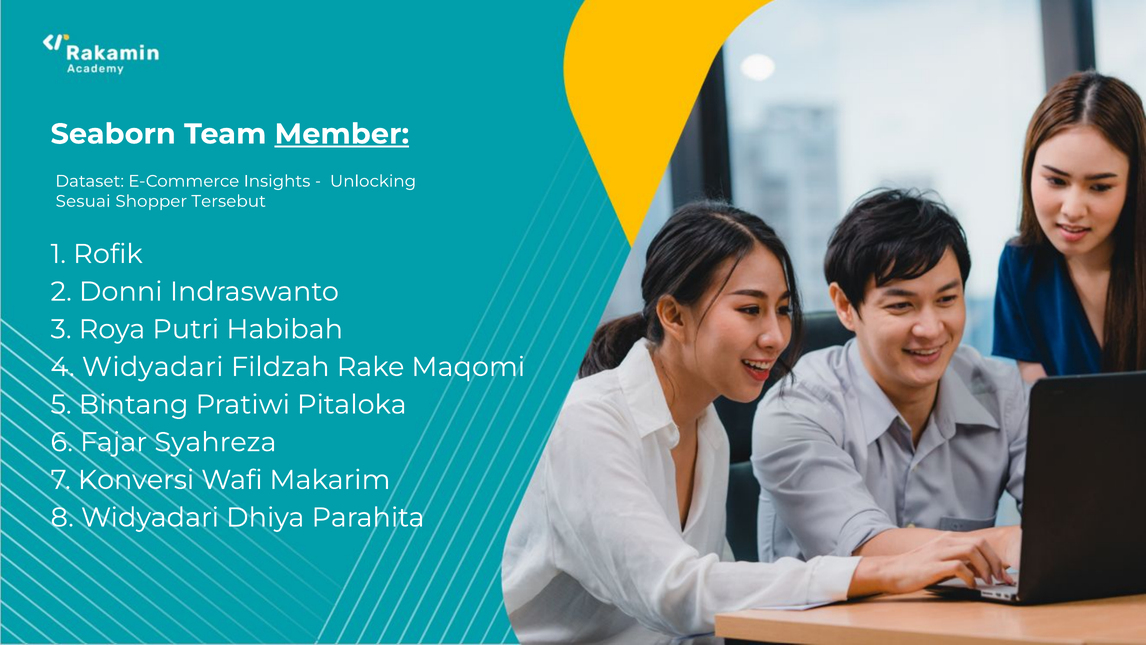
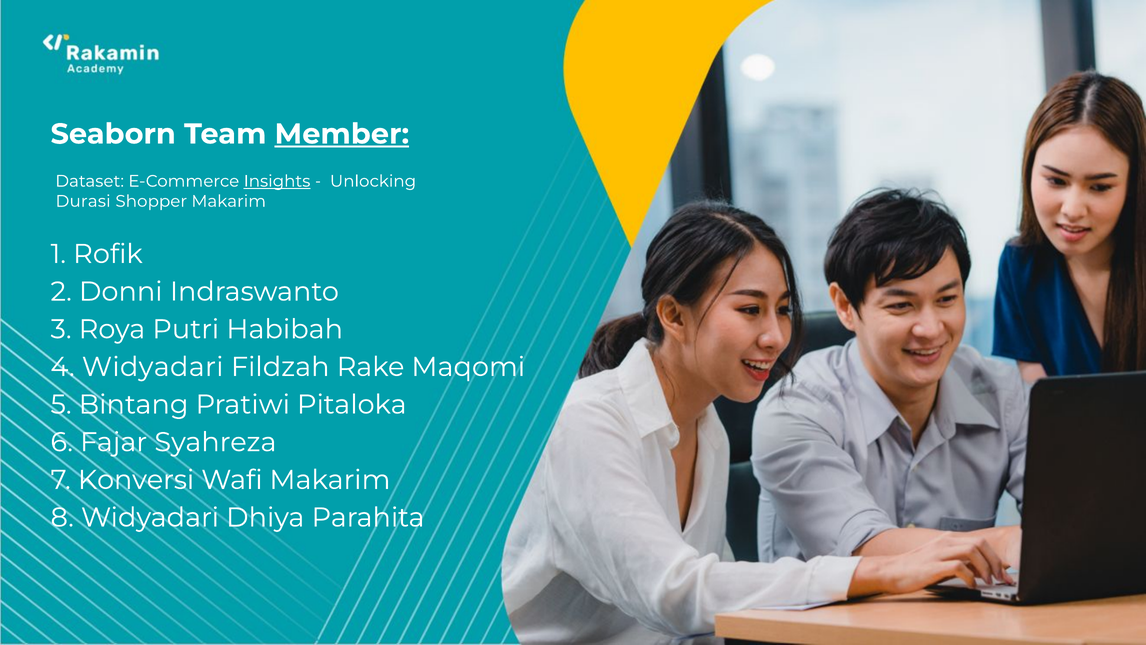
Insights underline: none -> present (277, 181)
Sesuai: Sesuai -> Durasi (83, 201)
Shopper Tersebut: Tersebut -> Makarim (229, 201)
